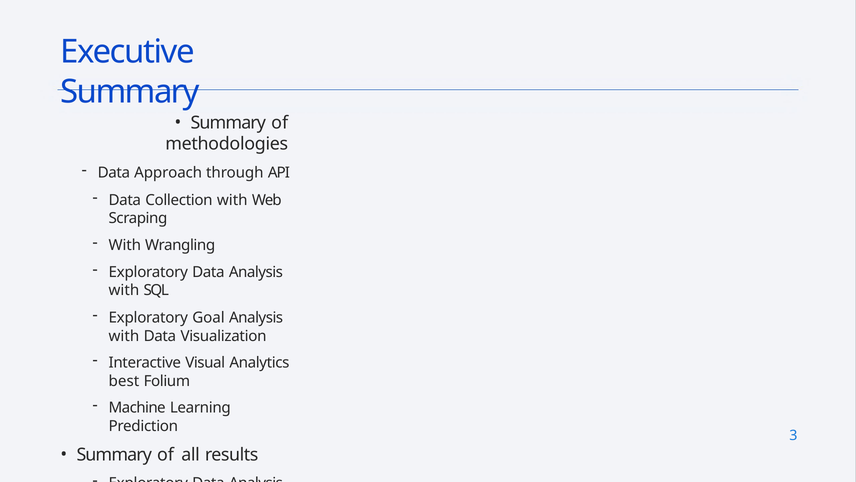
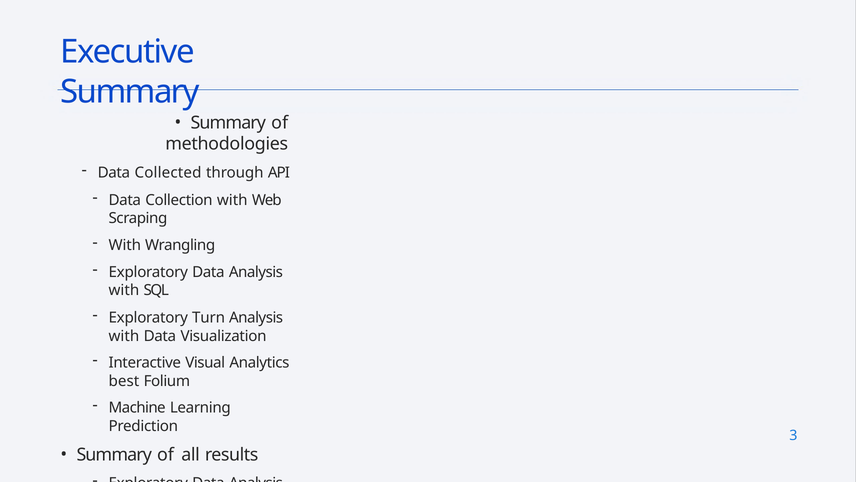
Approach: Approach -> Collected (168, 172)
Goal: Goal -> Turn (209, 318)
